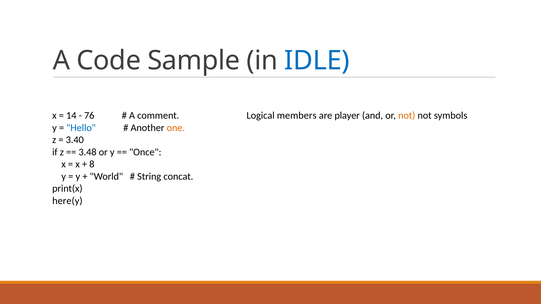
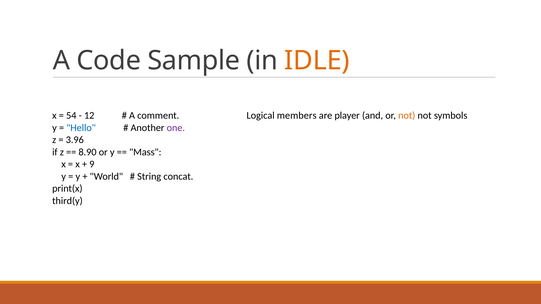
IDLE colour: blue -> orange (317, 61)
14: 14 -> 54 (71, 116)
76: 76 -> 12 (89, 116)
one colour: orange -> purple (176, 128)
3.40: 3.40 -> 3.96 (75, 140)
3.48: 3.48 -> 8.90 (87, 152)
Once: Once -> Mass (145, 152)
8: 8 -> 9 (92, 164)
here(y: here(y -> third(y (67, 201)
